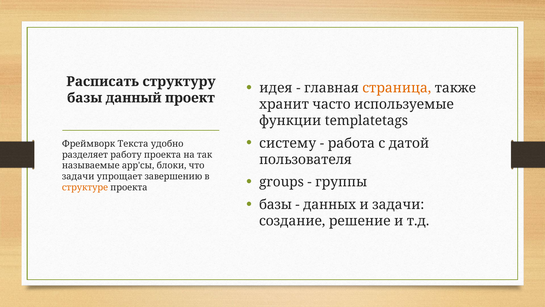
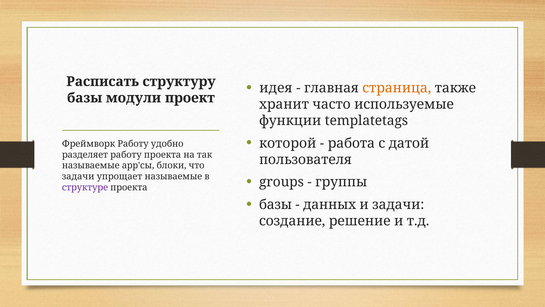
данный: данный -> модули (134, 98)
систему: систему -> которой (288, 143)
Фреймворк Текста: Текста -> Работу (133, 144)
упрощает завершению: завершению -> называемые (173, 176)
структуре colour: orange -> purple (85, 187)
